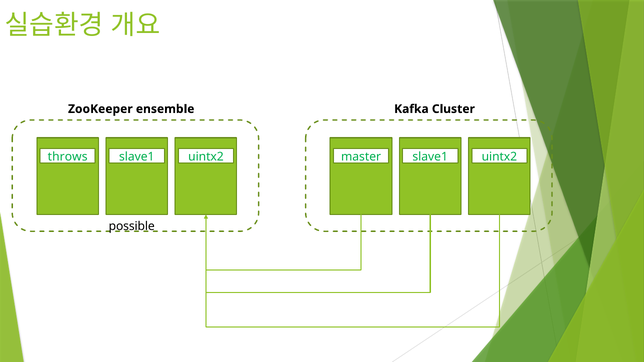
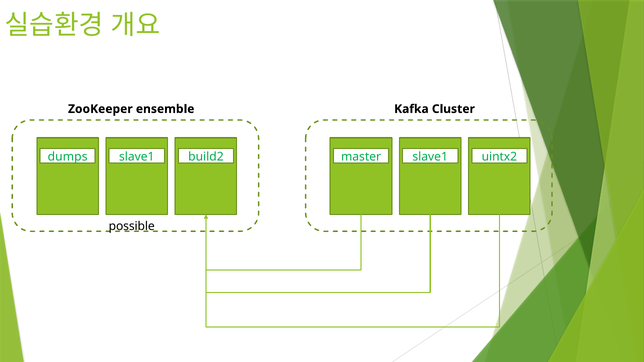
throws: throws -> dumps (68, 157)
uintx2: uintx2 -> build2 (206, 157)
